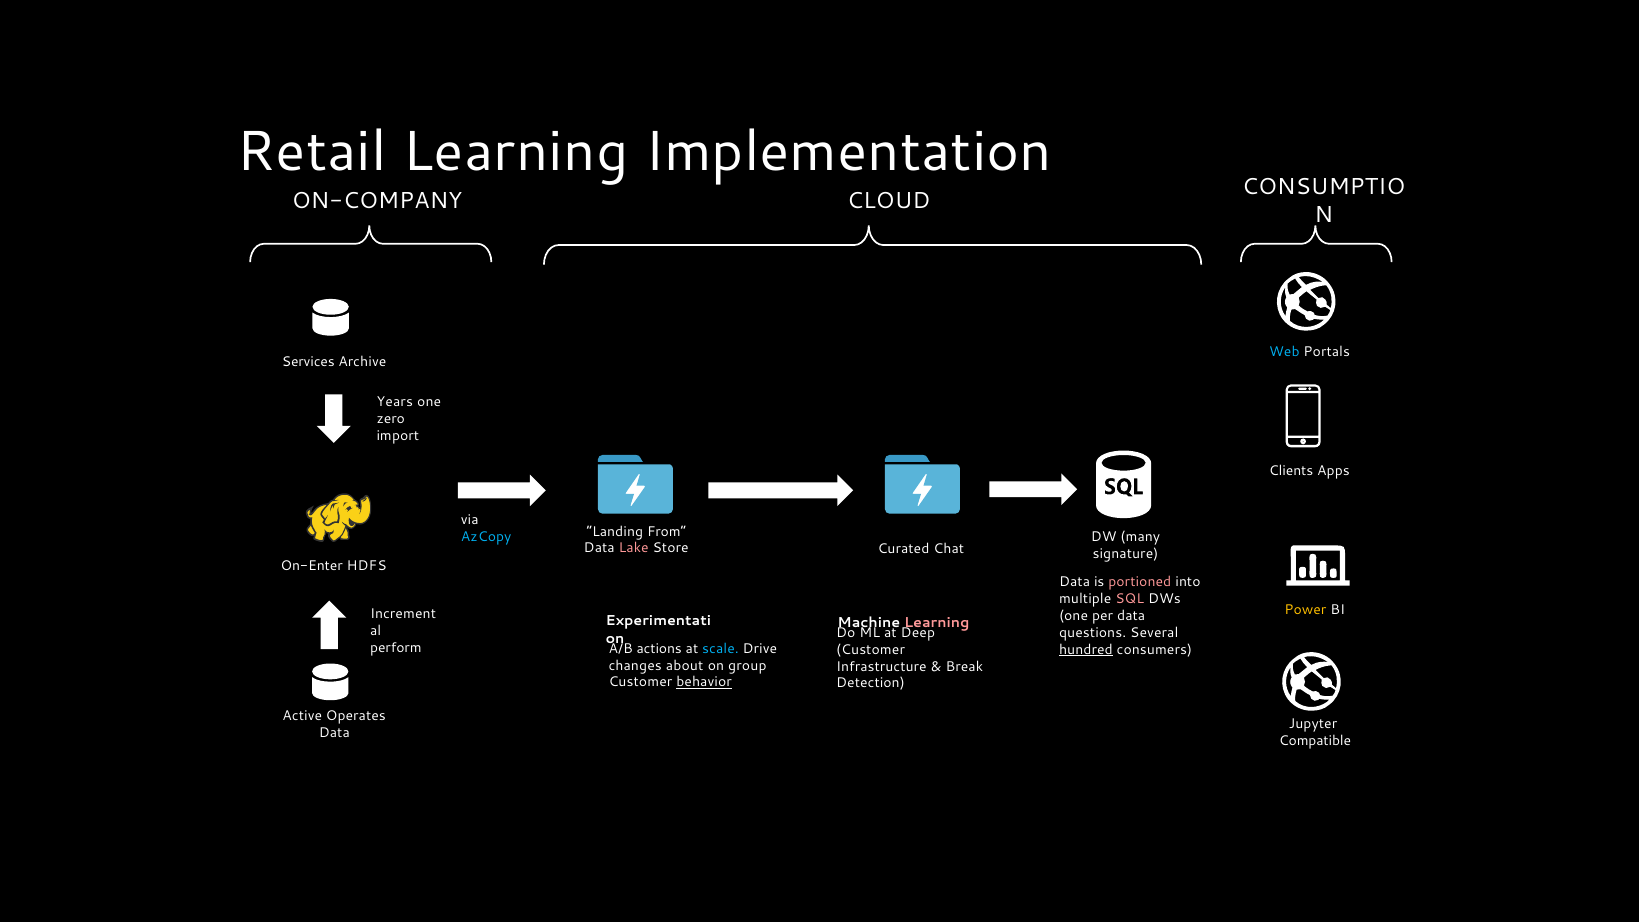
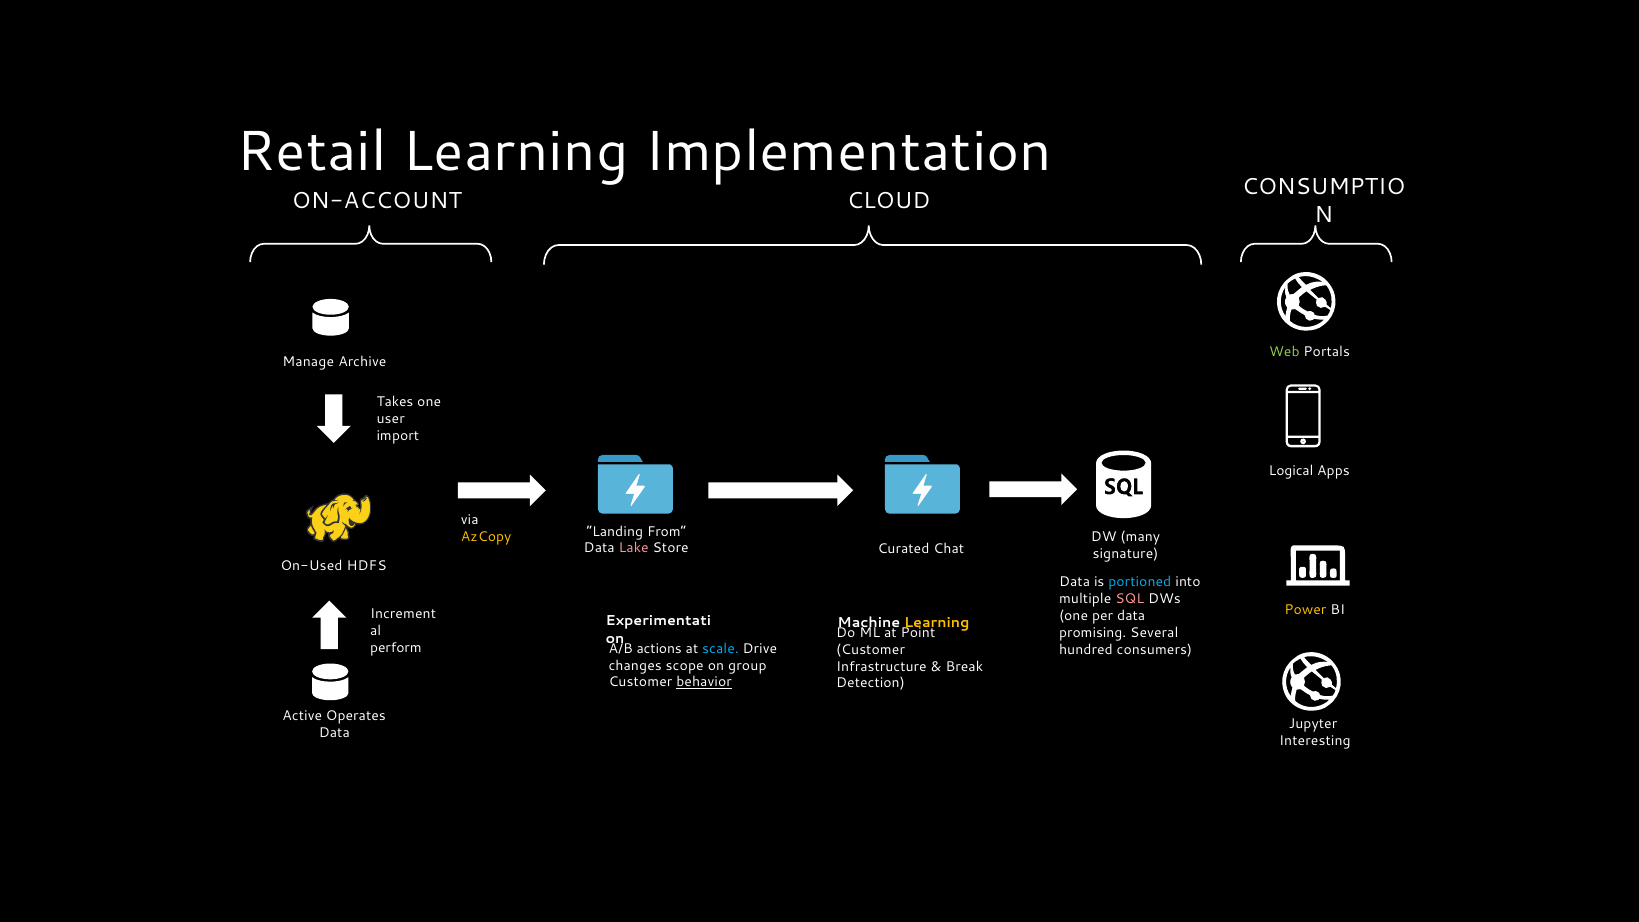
ON-COMPANY: ON-COMPANY -> ON-ACCOUNT (377, 201)
Web colour: light blue -> light green (1284, 352)
Services: Services -> Manage (308, 362)
Years: Years -> Takes (395, 402)
zero: zero -> user (391, 419)
Clients: Clients -> Logical (1291, 471)
AzCopy colour: light blue -> yellow (486, 537)
On-Enter: On-Enter -> On-Used (312, 566)
portioned colour: pink -> light blue (1140, 582)
Learning colour: pink -> yellow (937, 622)
Deep: Deep -> Point (918, 633)
questions: questions -> promising (1093, 633)
hundred underline: present -> none (1086, 650)
about: about -> scope (685, 665)
Compatible: Compatible -> Interesting (1315, 741)
